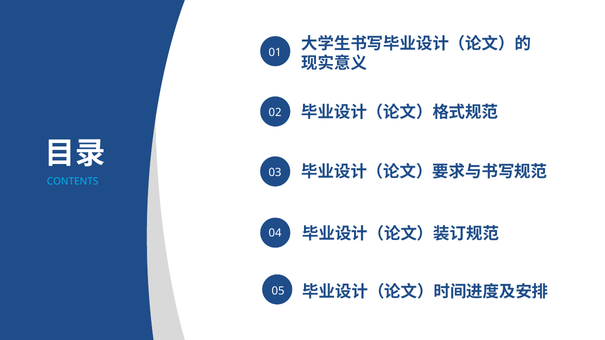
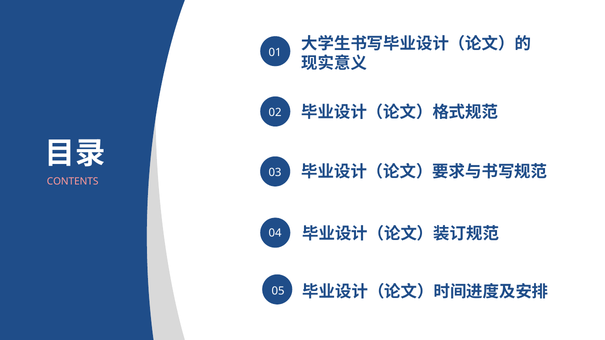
CONTENTS colour: light blue -> pink (73, 181)
